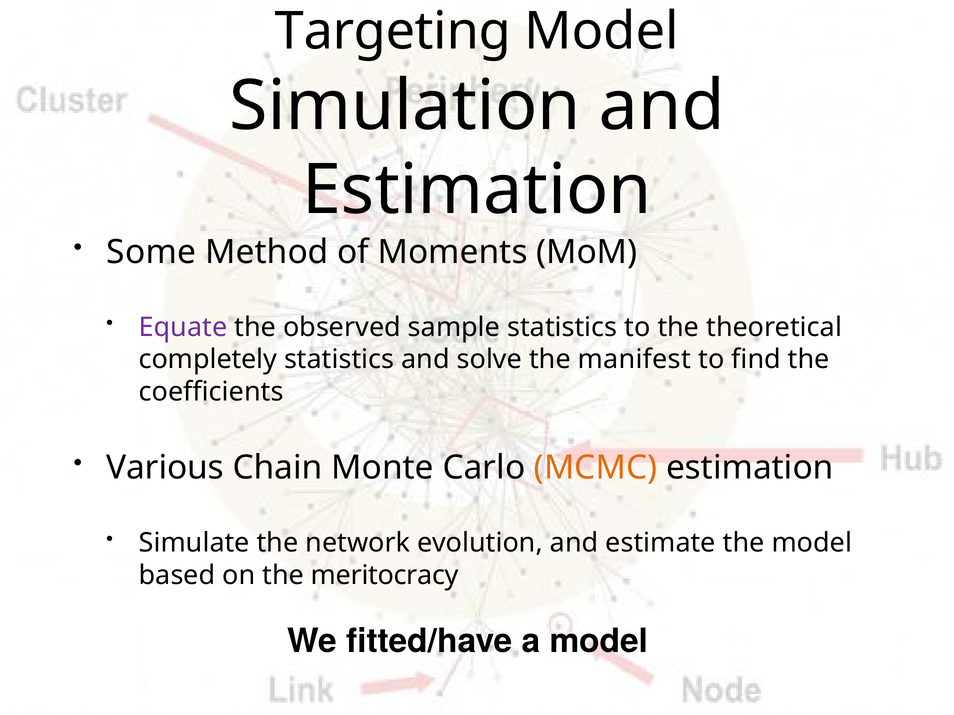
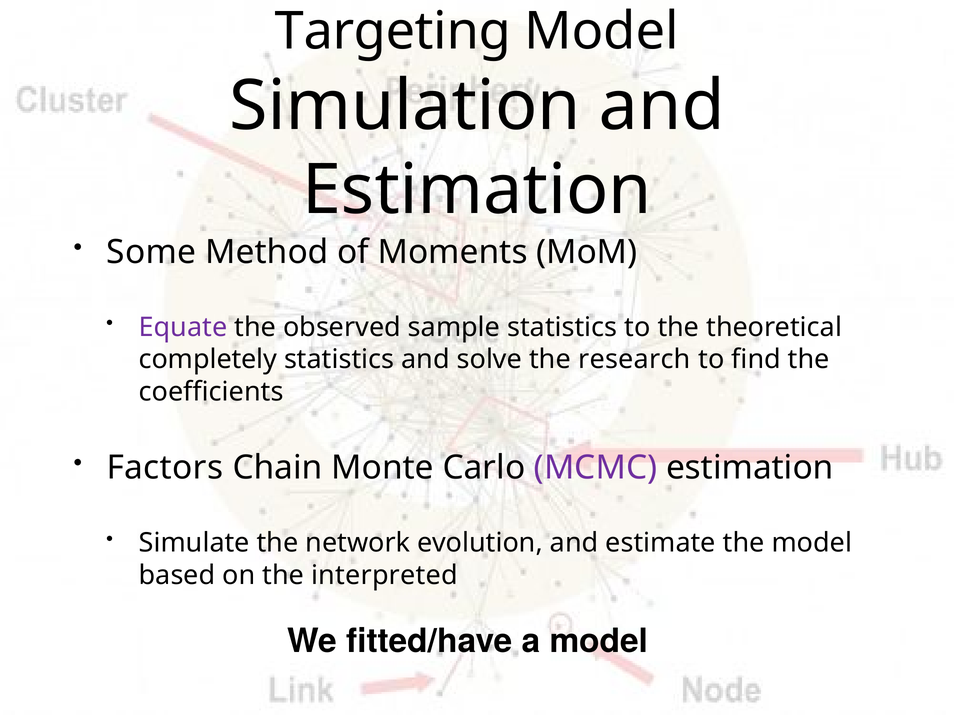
manifest: manifest -> research (634, 360)
Various: Various -> Factors (165, 468)
MCMC colour: orange -> purple (596, 468)
meritocracy: meritocracy -> interpreted (384, 576)
